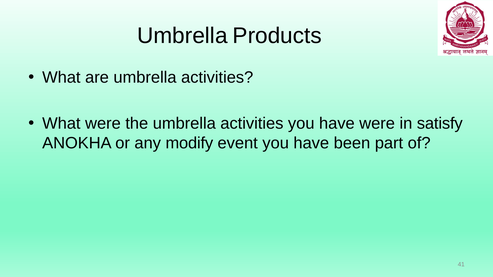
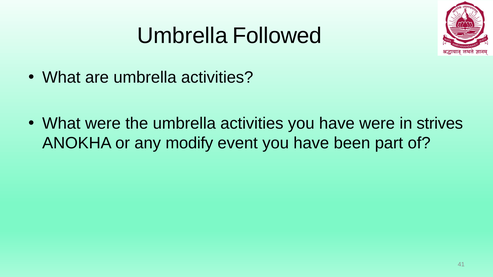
Products: Products -> Followed (277, 36)
satisfy: satisfy -> strives (440, 124)
